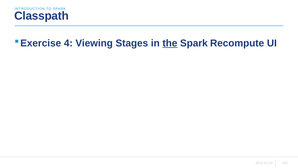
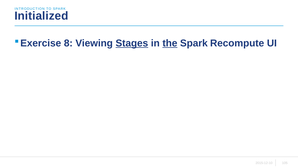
Classpath: Classpath -> Initialized (41, 16)
4: 4 -> 8 (68, 43)
Stages underline: none -> present (132, 43)
